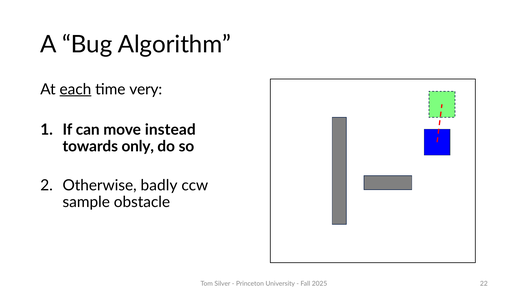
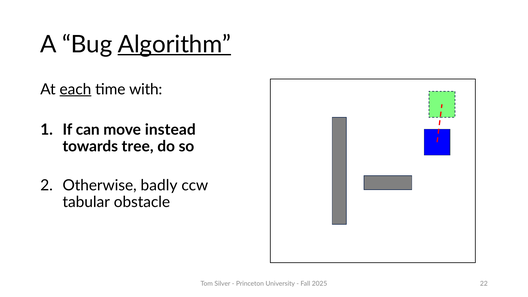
Algorithm underline: none -> present (174, 44)
very: very -> with (146, 89)
only: only -> tree (138, 147)
sample: sample -> tabular (86, 202)
